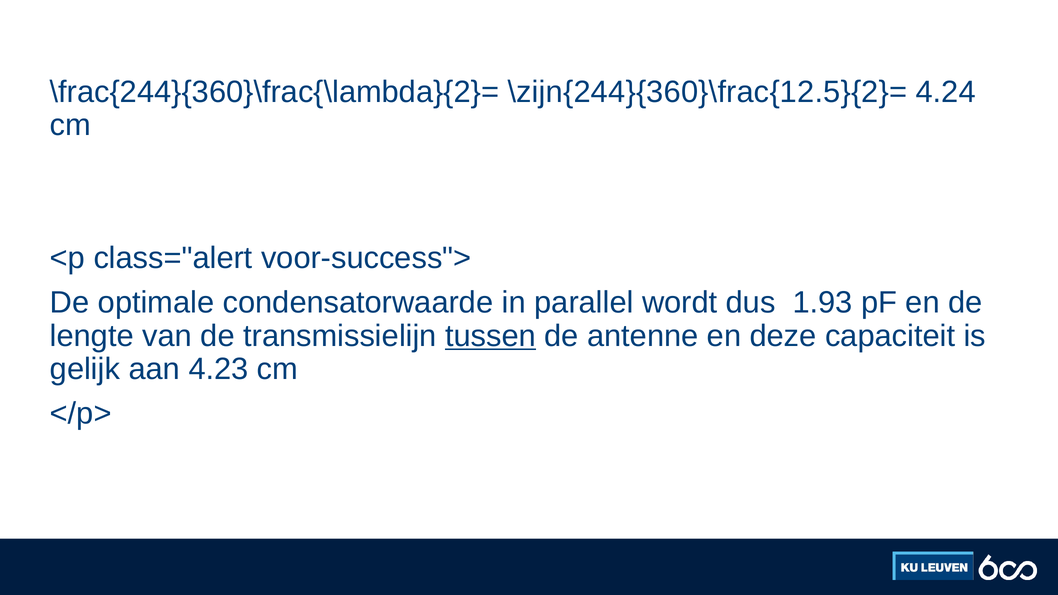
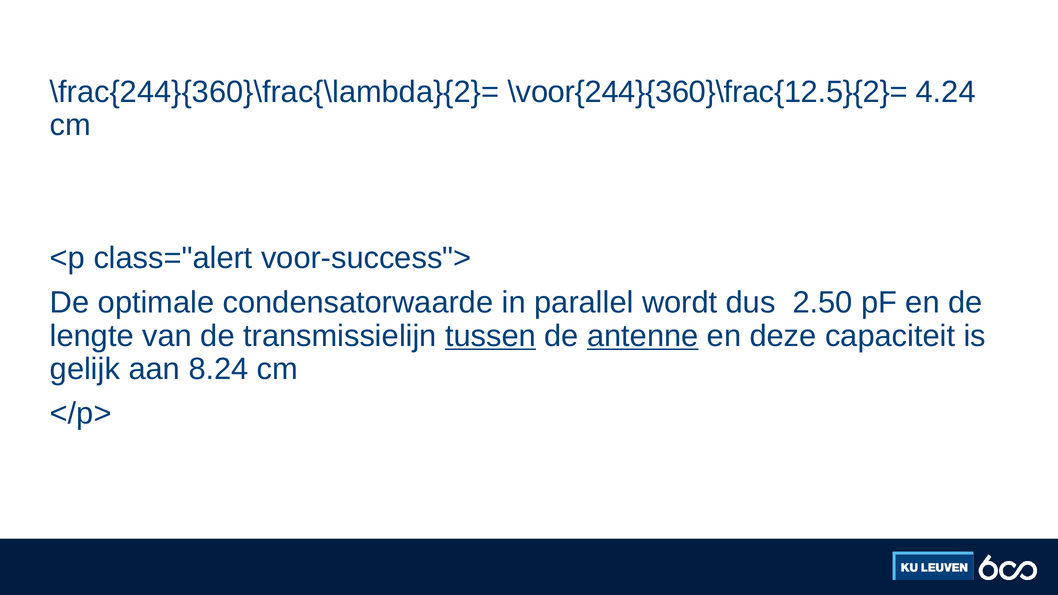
\zijn{244}{360}\frac{12.5}{2}=: \zijn{244}{360}\frac{12.5}{2}= -> \voor{244}{360}\frac{12.5}{2}= (708, 92)
1.93: 1.93 -> 2.50 (823, 303)
antenne underline: none -> present (643, 336)
4.23: 4.23 -> 8.24 (219, 369)
